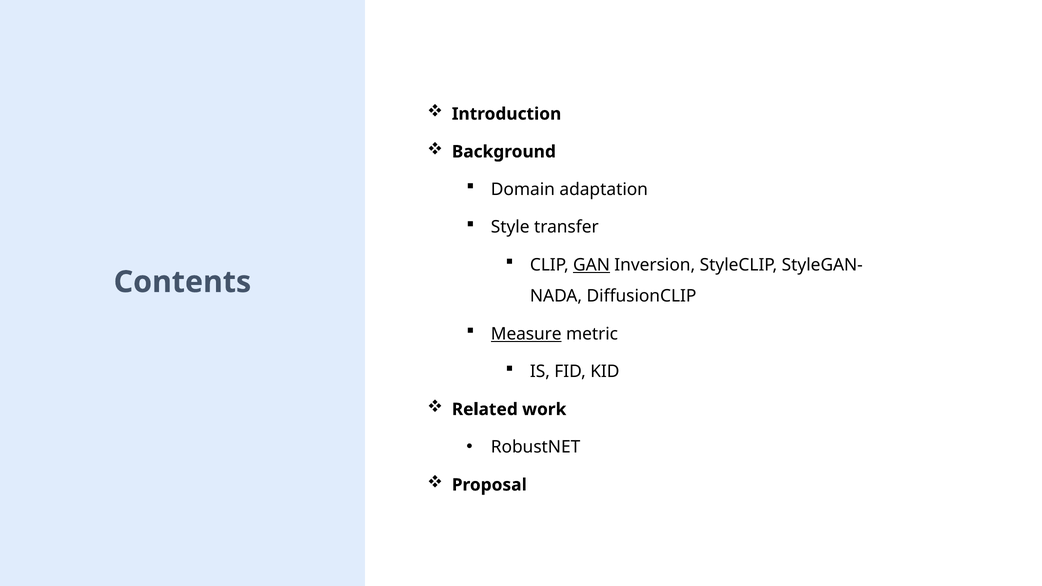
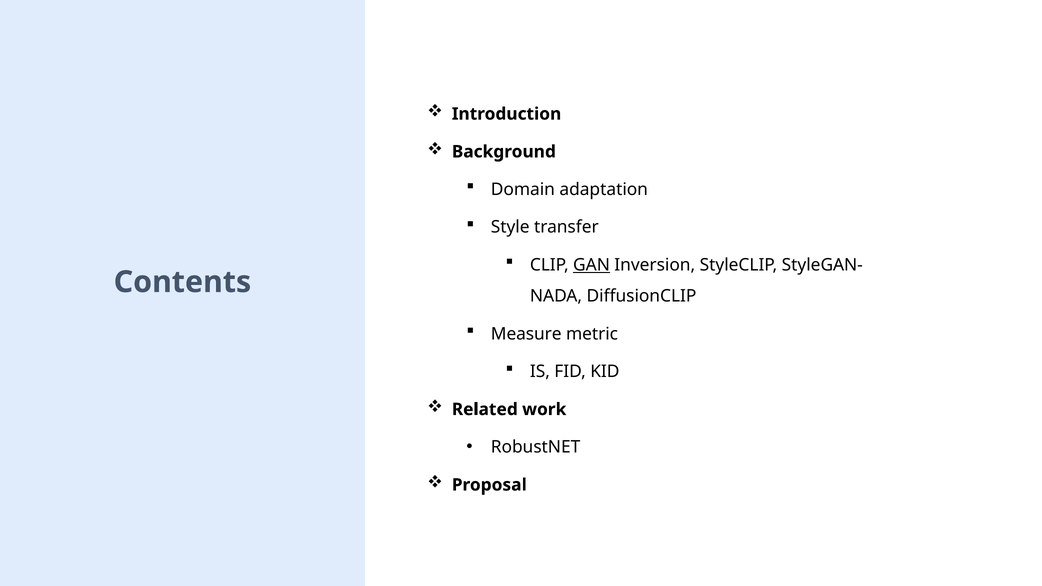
Measure underline: present -> none (526, 334)
